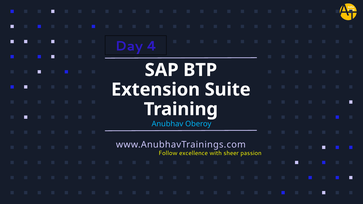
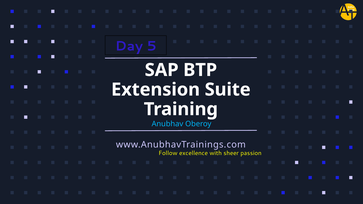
4: 4 -> 5 (152, 46)
